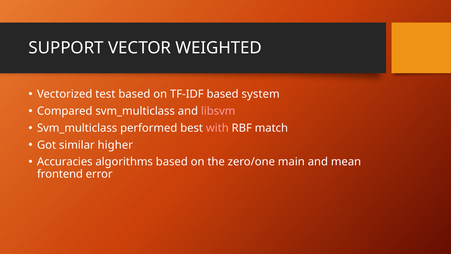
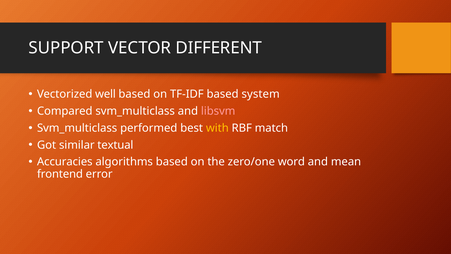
WEIGHTED: WEIGHTED -> DIFFERENT (219, 48)
test: test -> well (105, 94)
with colour: pink -> yellow (217, 128)
higher: higher -> textual (115, 145)
main: main -> word (291, 162)
